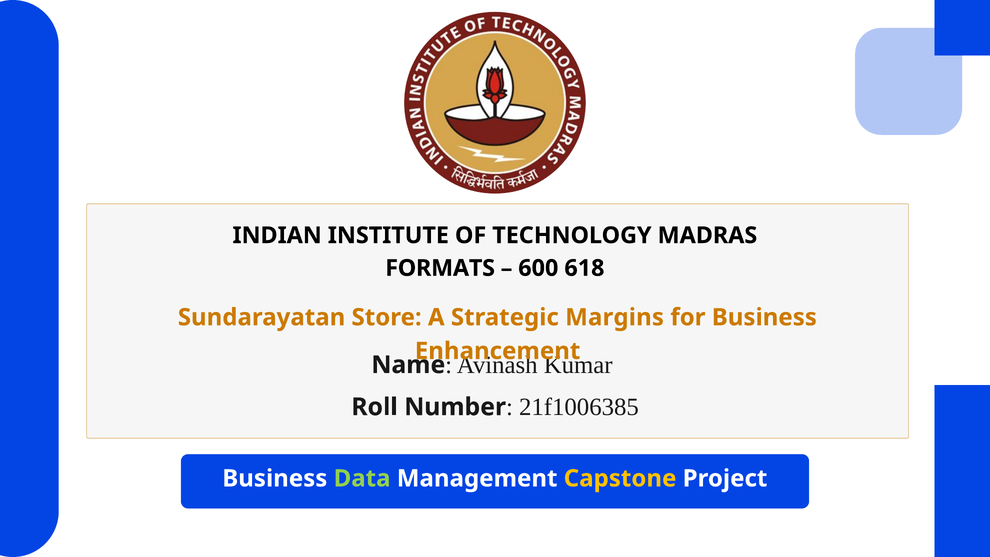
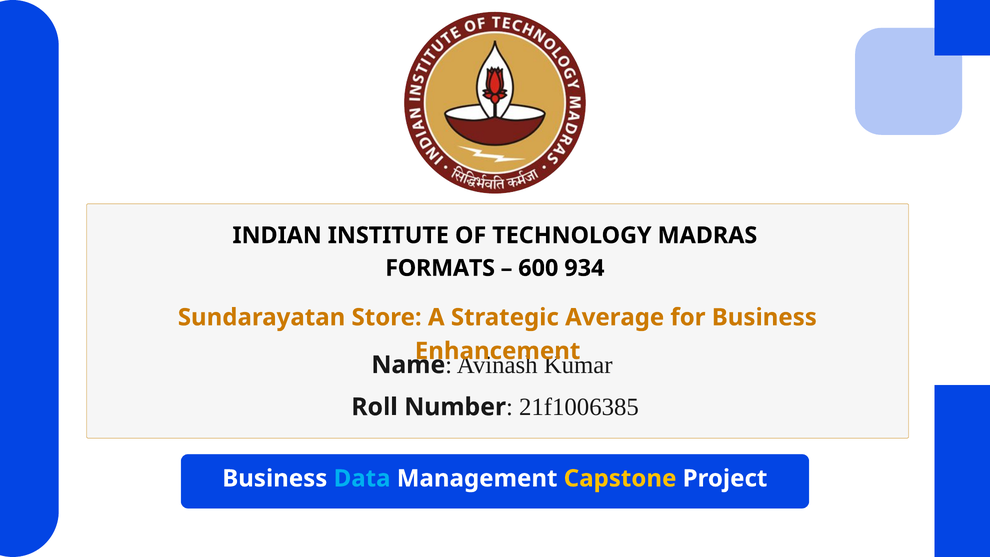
618: 618 -> 934 (584, 268)
Margins: Margins -> Average (615, 317)
Data colour: light green -> light blue (362, 478)
